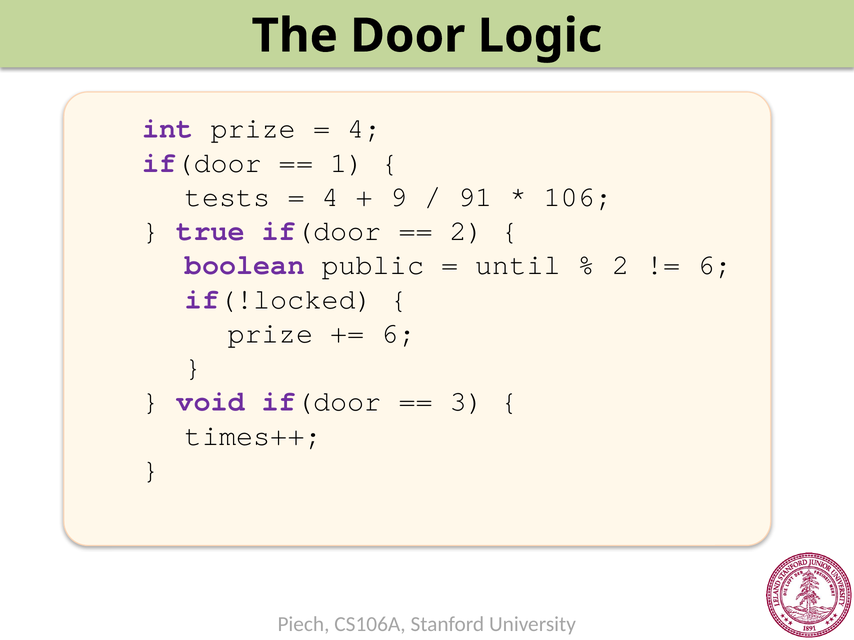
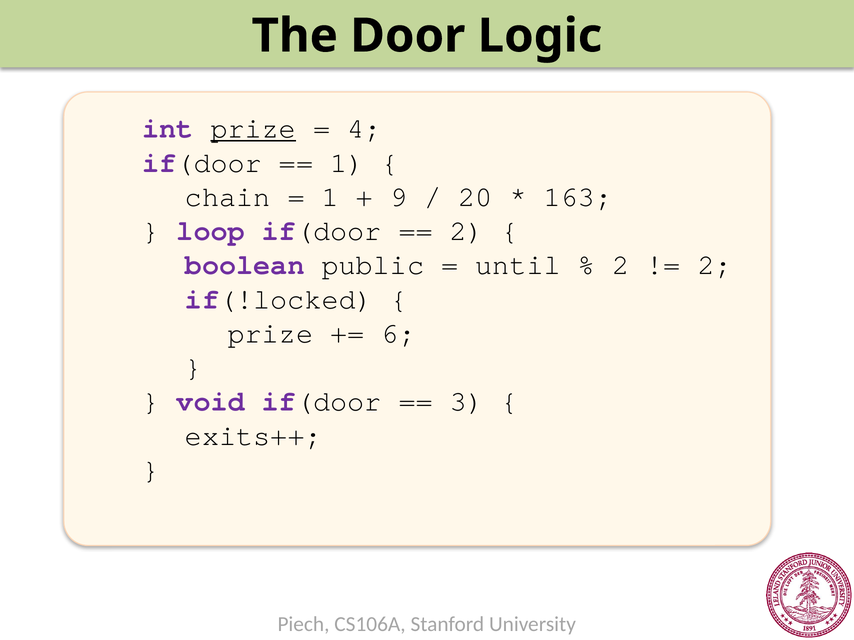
prize underline: none -> present (253, 129)
tests: tests -> chain (228, 197)
4: 4 -> 1 (330, 197)
91: 91 -> 20 (475, 197)
106: 106 -> 163 (578, 197)
true: true -> loop (211, 231)
6: 6 -> 2 (715, 265)
times++: times++ -> exits++ (253, 436)
